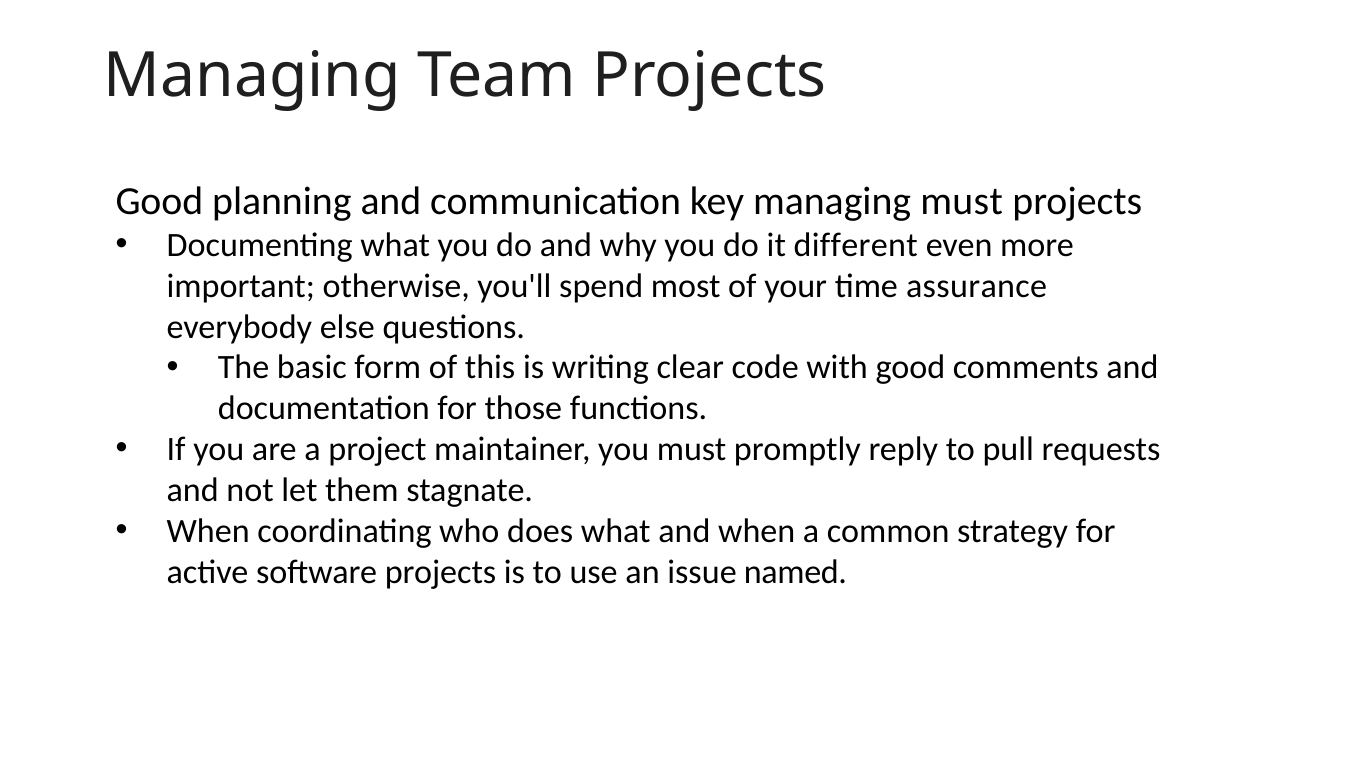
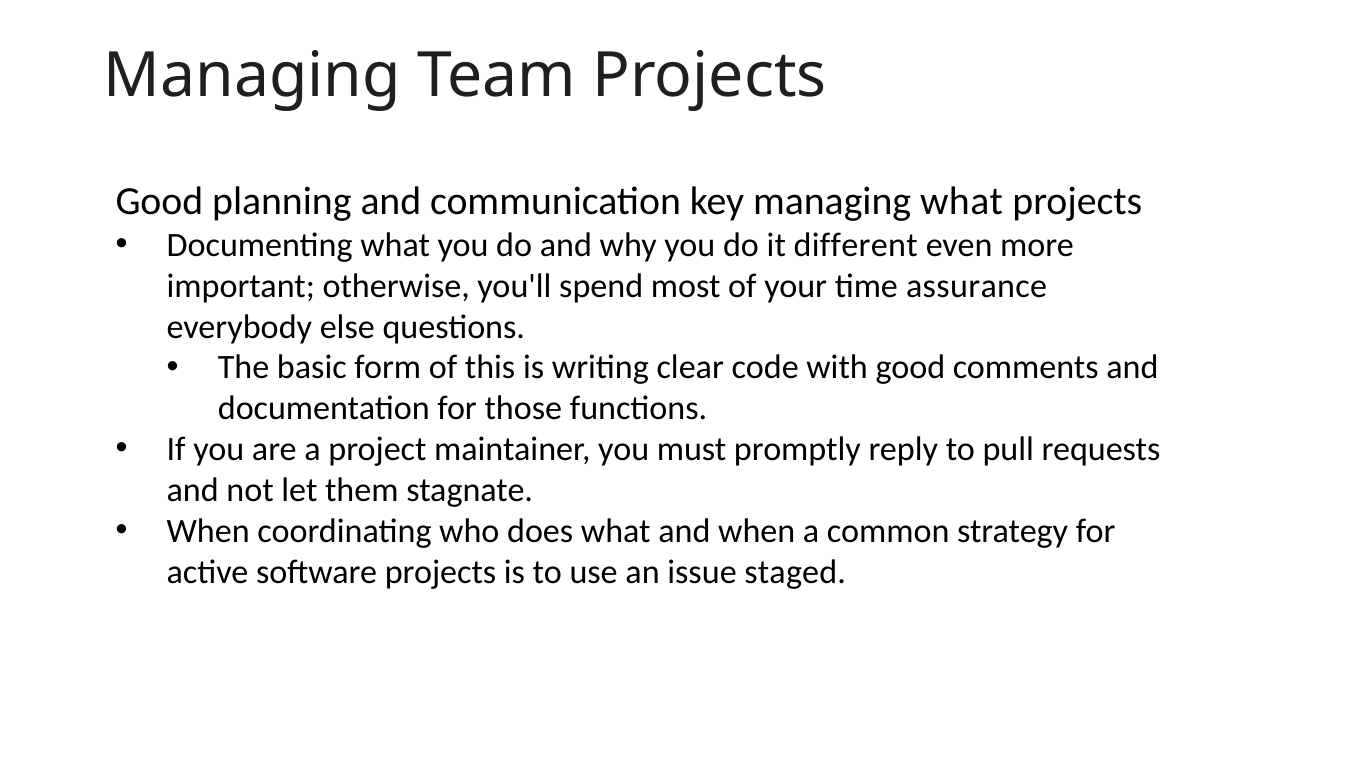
managing must: must -> what (962, 201)
named: named -> staged (795, 572)
